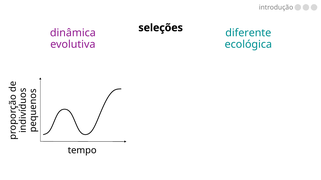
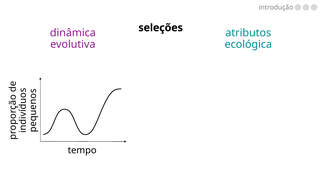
diferente: diferente -> atributos (248, 33)
